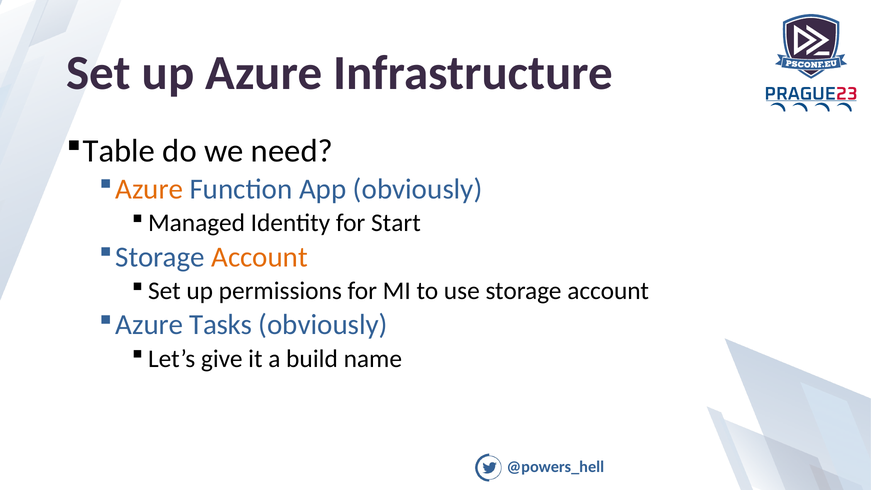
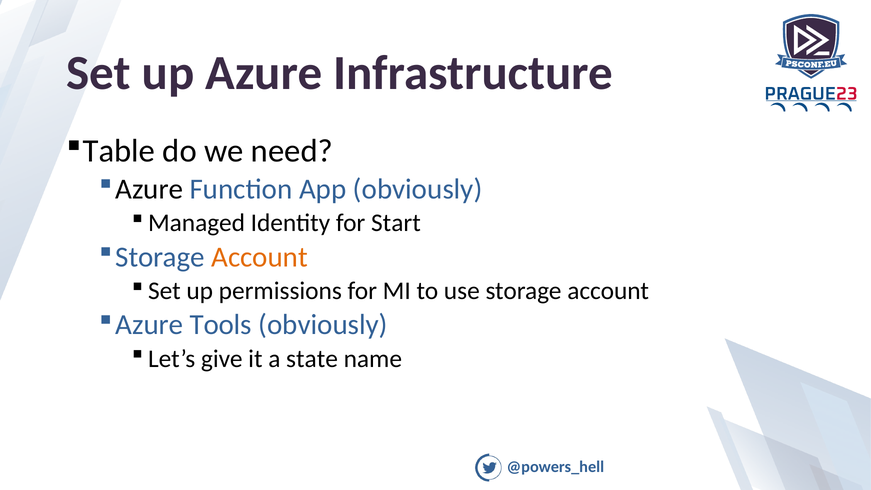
Azure colour: orange -> black (149, 189)
Tasks: Tasks -> Tools (221, 325)
build: build -> state (312, 359)
